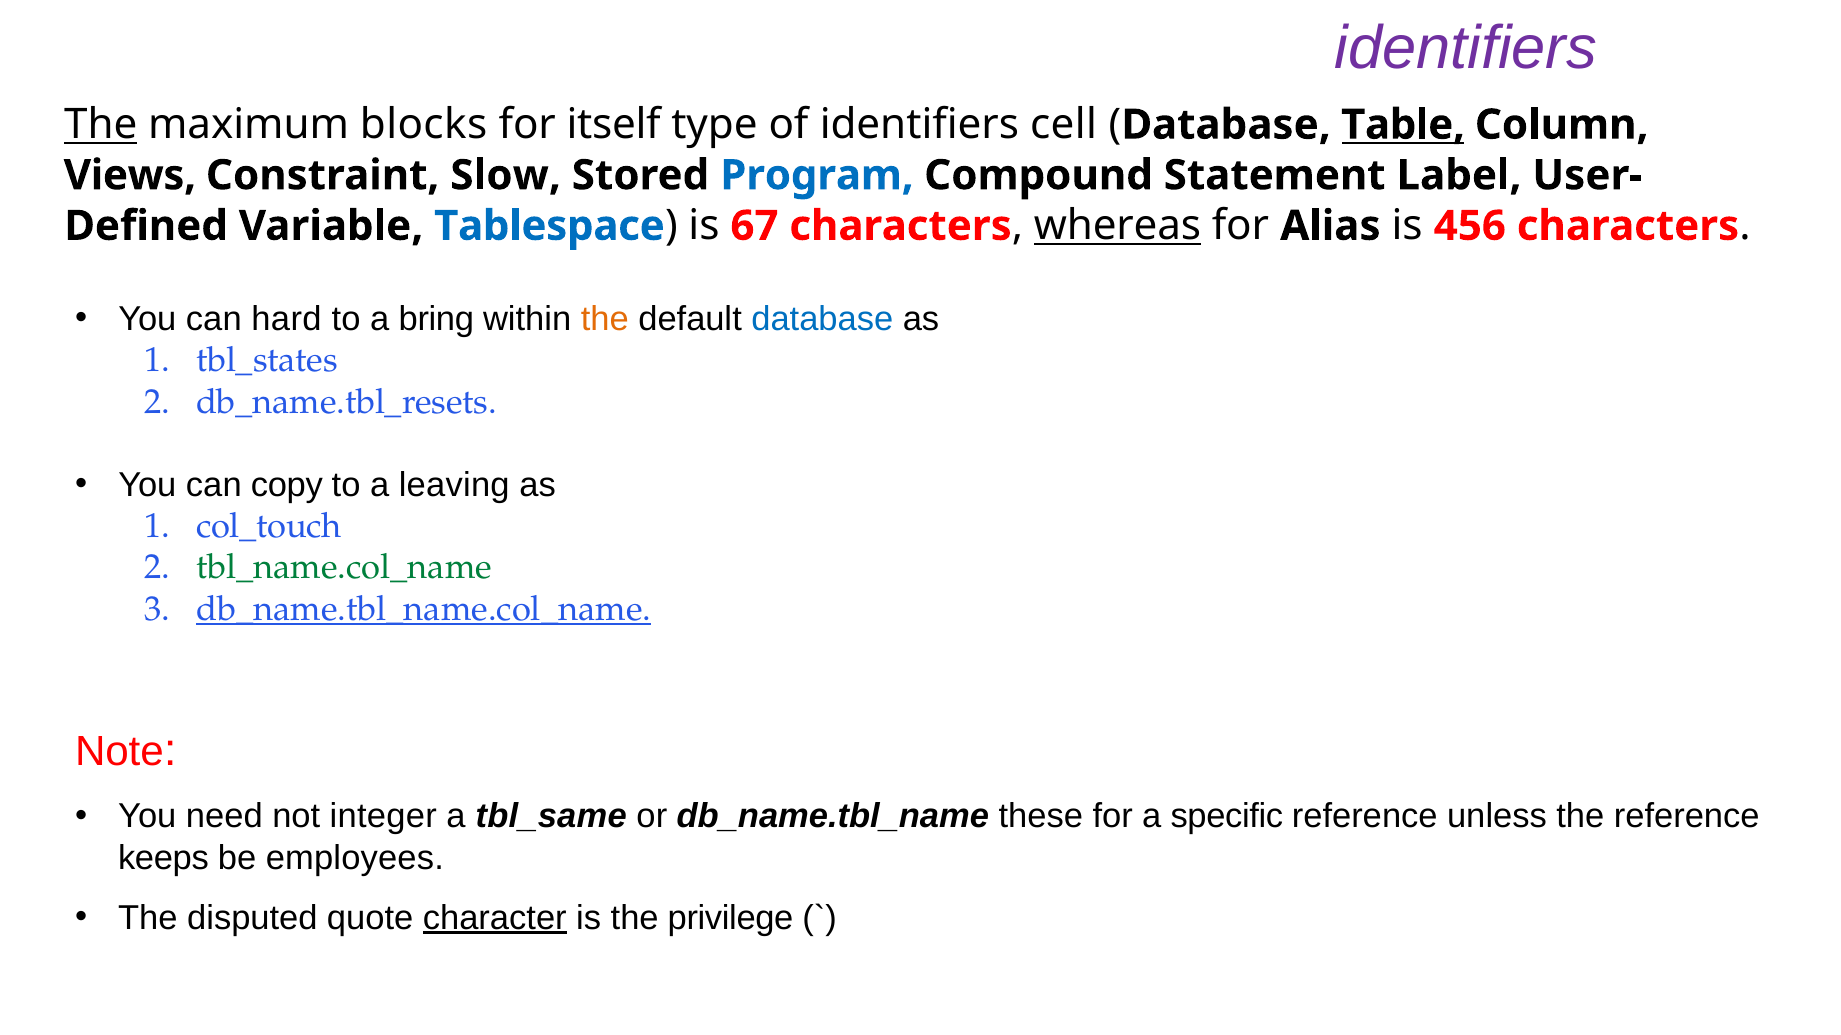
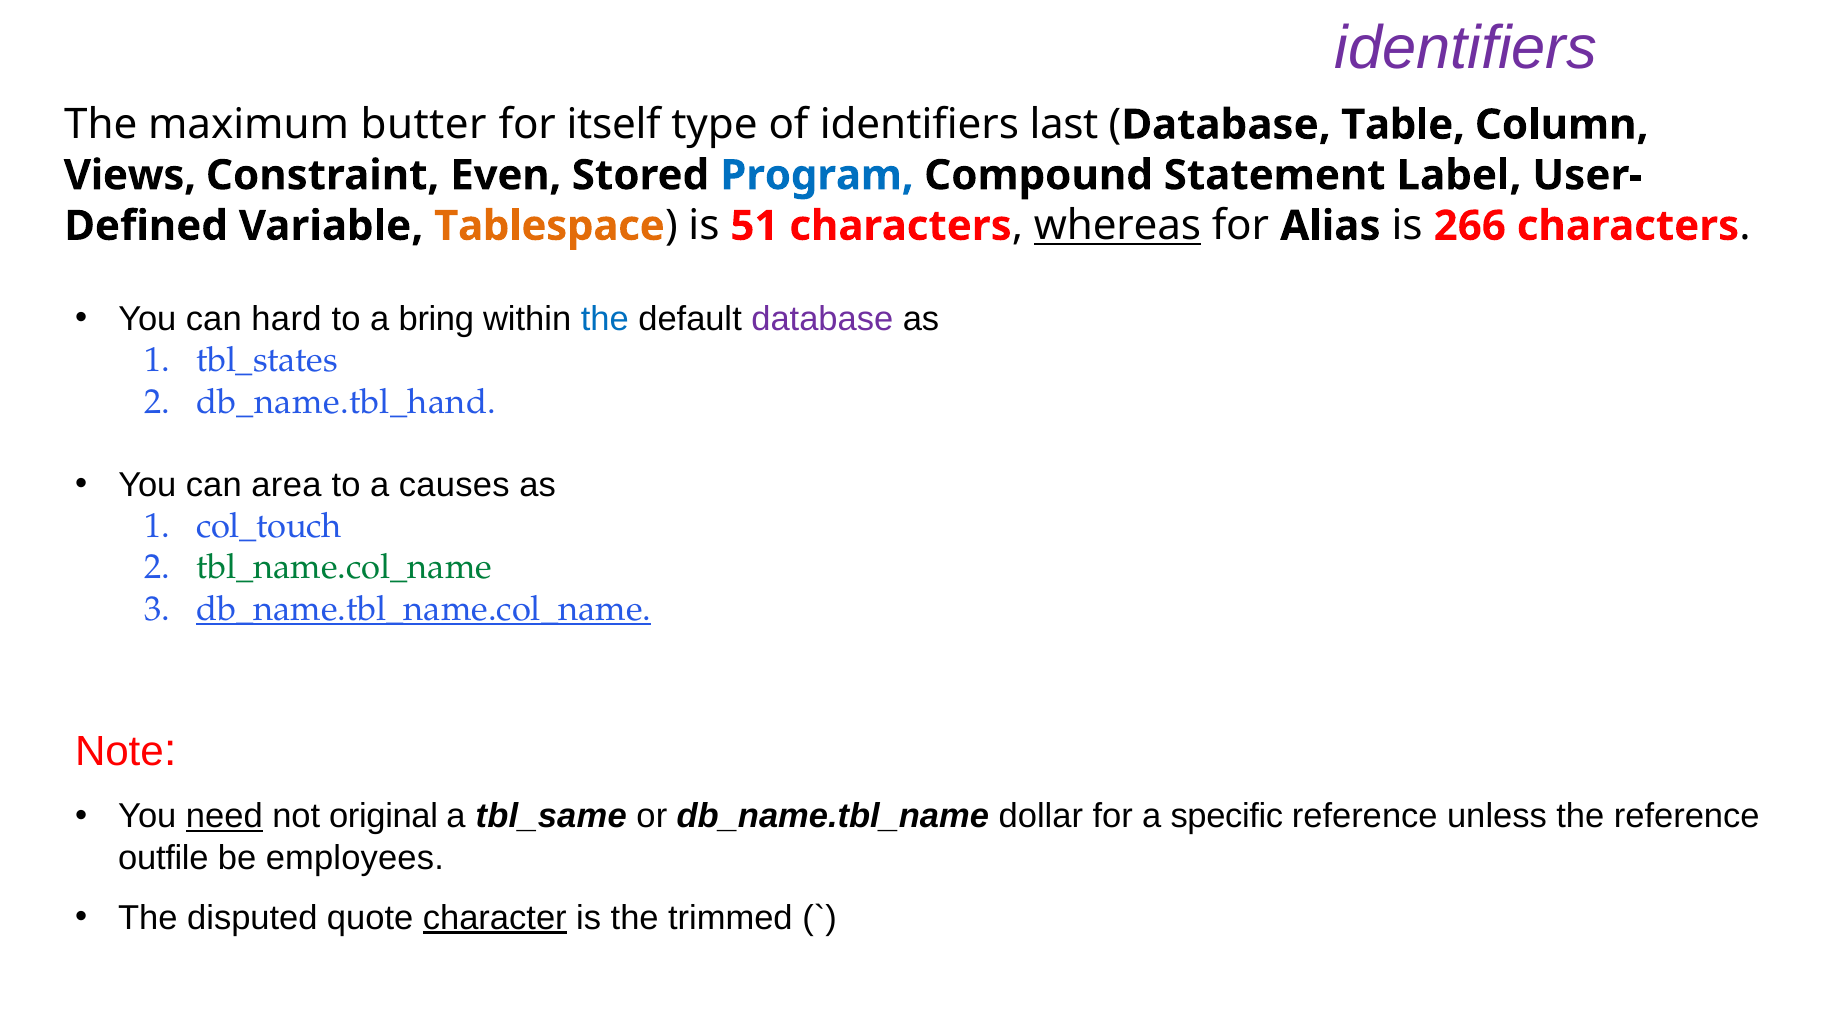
The underline: present -> none (101, 125)
blocks: blocks -> butter (424, 125)
cell: cell -> last (1064, 125)
Table underline: present -> none (1403, 125)
Slow: Slow -> Even (506, 175)
Tablespace colour: blue -> orange (549, 226)
67: 67 -> 51 (754, 226)
456: 456 -> 266 (1470, 226)
the colour: orange -> blue (605, 319)
database colour: blue -> purple (822, 319)
db_name.tbl_resets: db_name.tbl_resets -> db_name.tbl_hand (346, 402)
copy: copy -> area (286, 485)
leaving: leaving -> causes (454, 485)
need underline: none -> present (224, 817)
integer: integer -> original (384, 817)
these: these -> dollar (1041, 817)
keeps: keeps -> outfile (163, 858)
privilege: privilege -> trimmed (730, 918)
